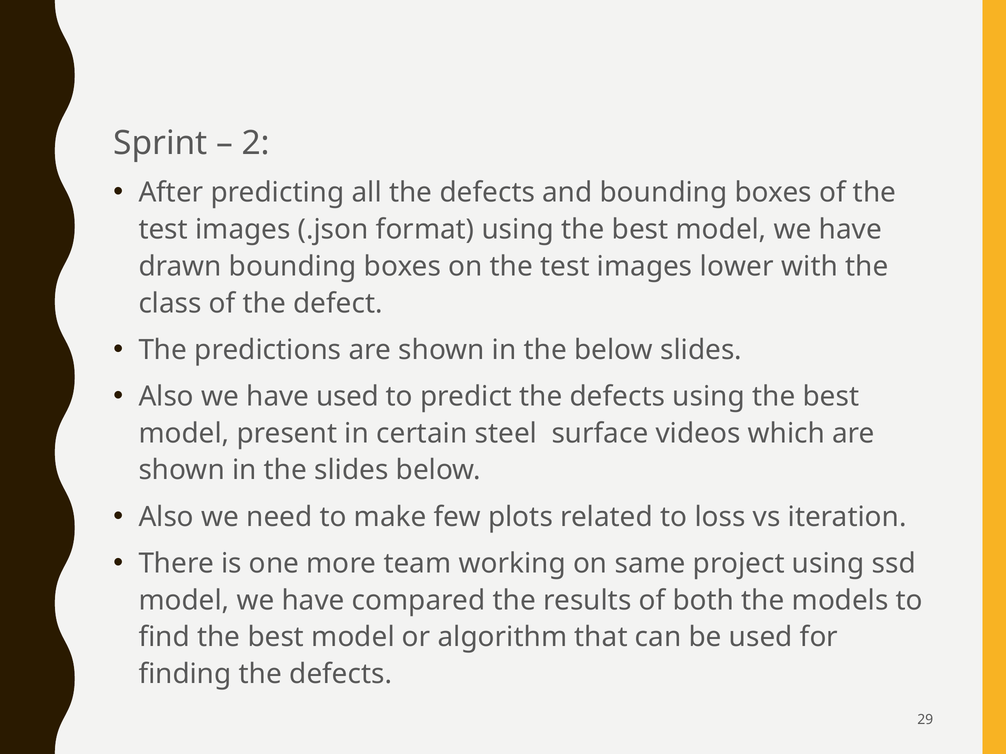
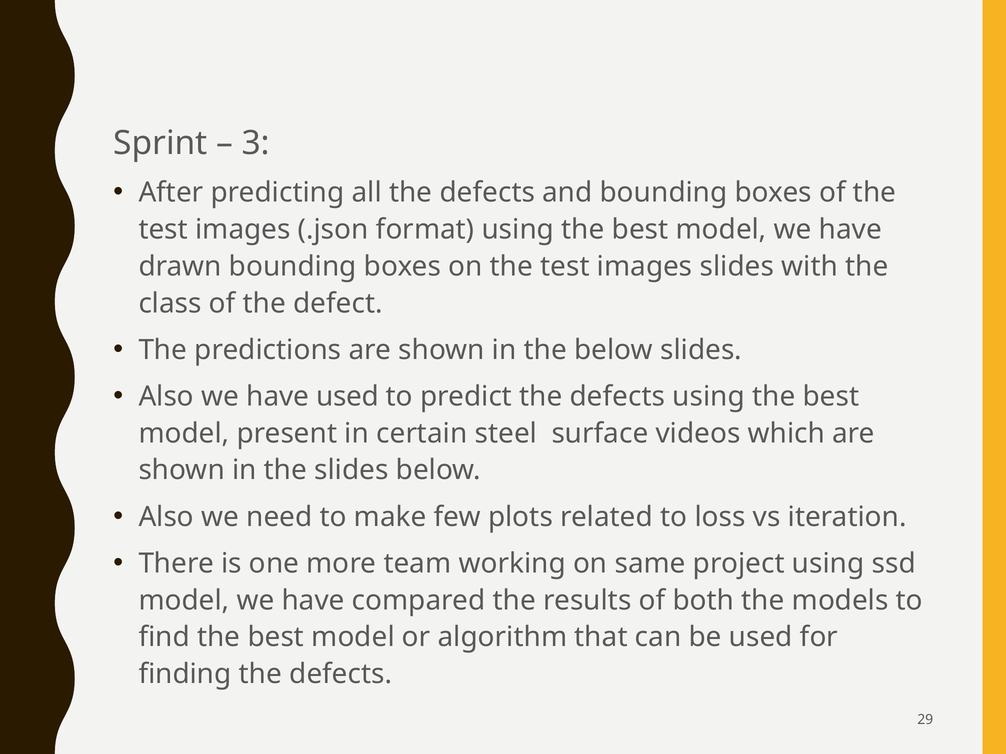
2: 2 -> 3 (256, 143)
images lower: lower -> slides (737, 267)
